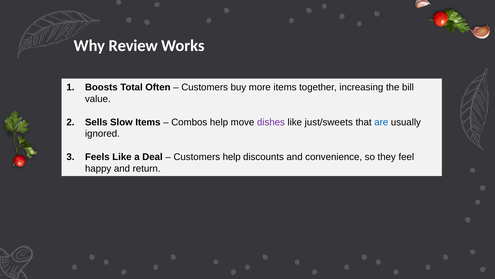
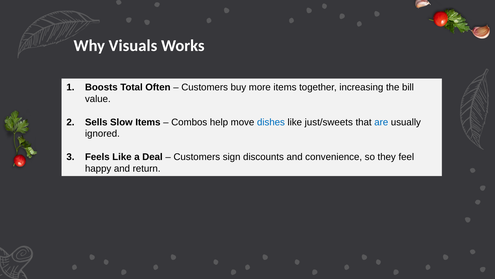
Review: Review -> Visuals (133, 46)
dishes colour: purple -> blue (271, 122)
Customers help: help -> sign (232, 157)
